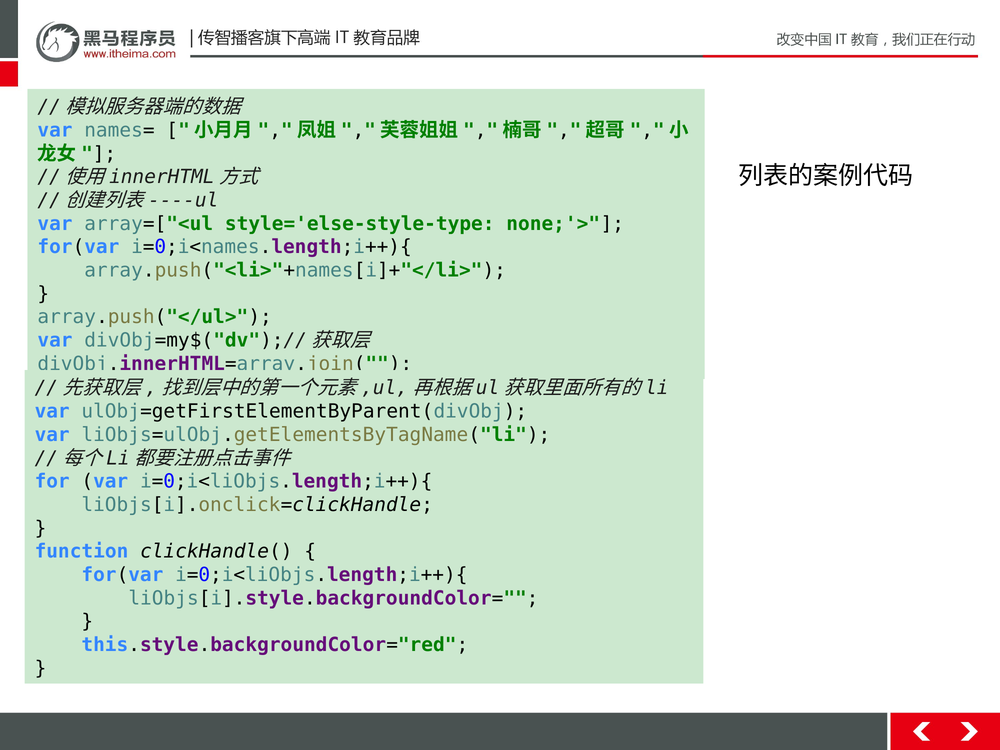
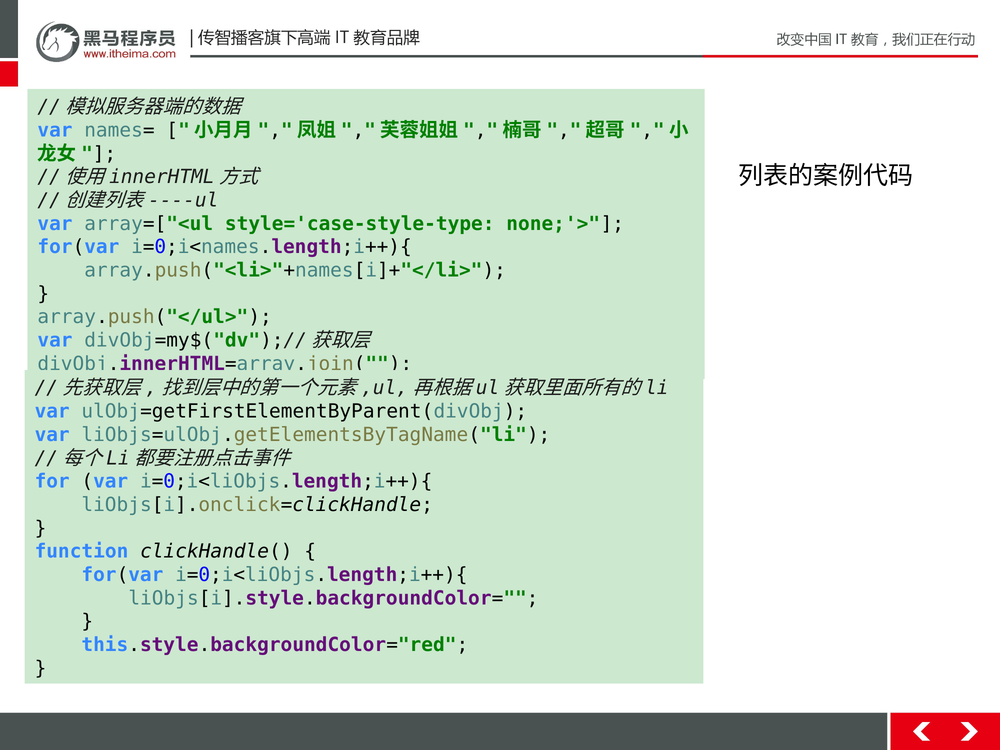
style='else-style-type: style='else-style-type -> style='case-style-type (360, 224)
